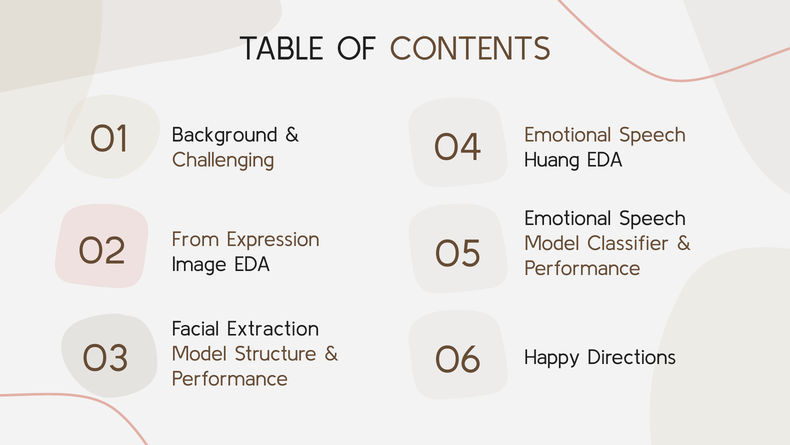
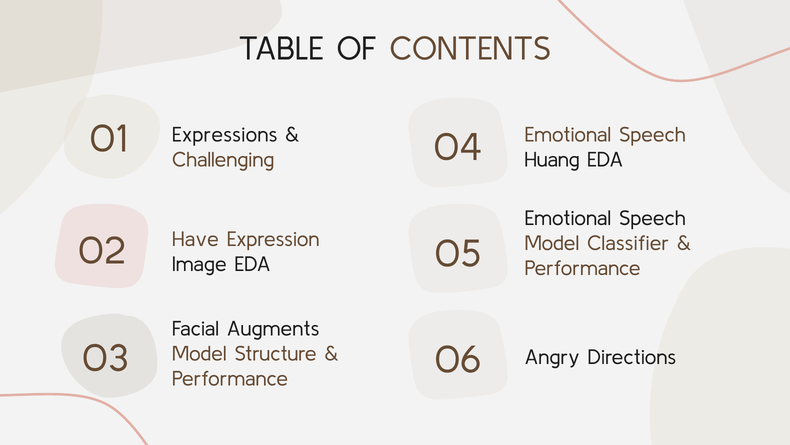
Background: Background -> Expressions (225, 134)
From: From -> Have (195, 239)
Extraction: Extraction -> Augments (273, 328)
Happy: Happy -> Angry (552, 357)
